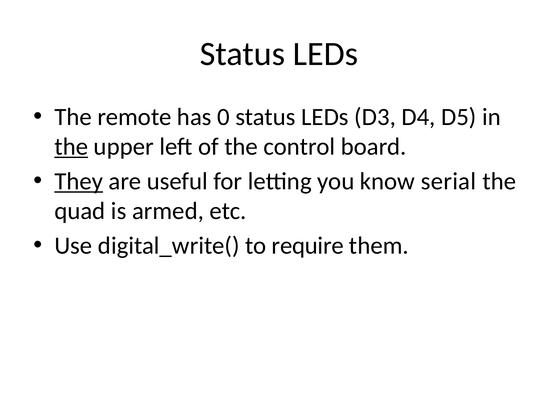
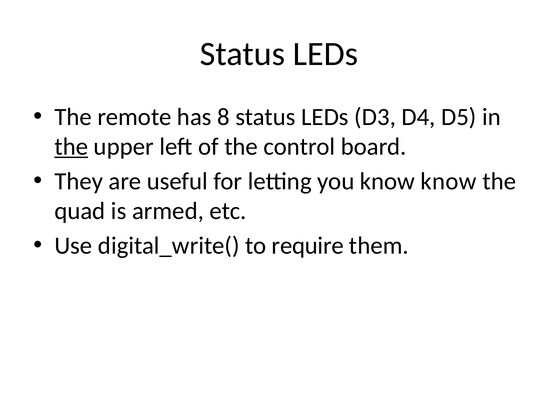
0: 0 -> 8 (223, 117)
They underline: present -> none (79, 182)
know serial: serial -> know (449, 182)
